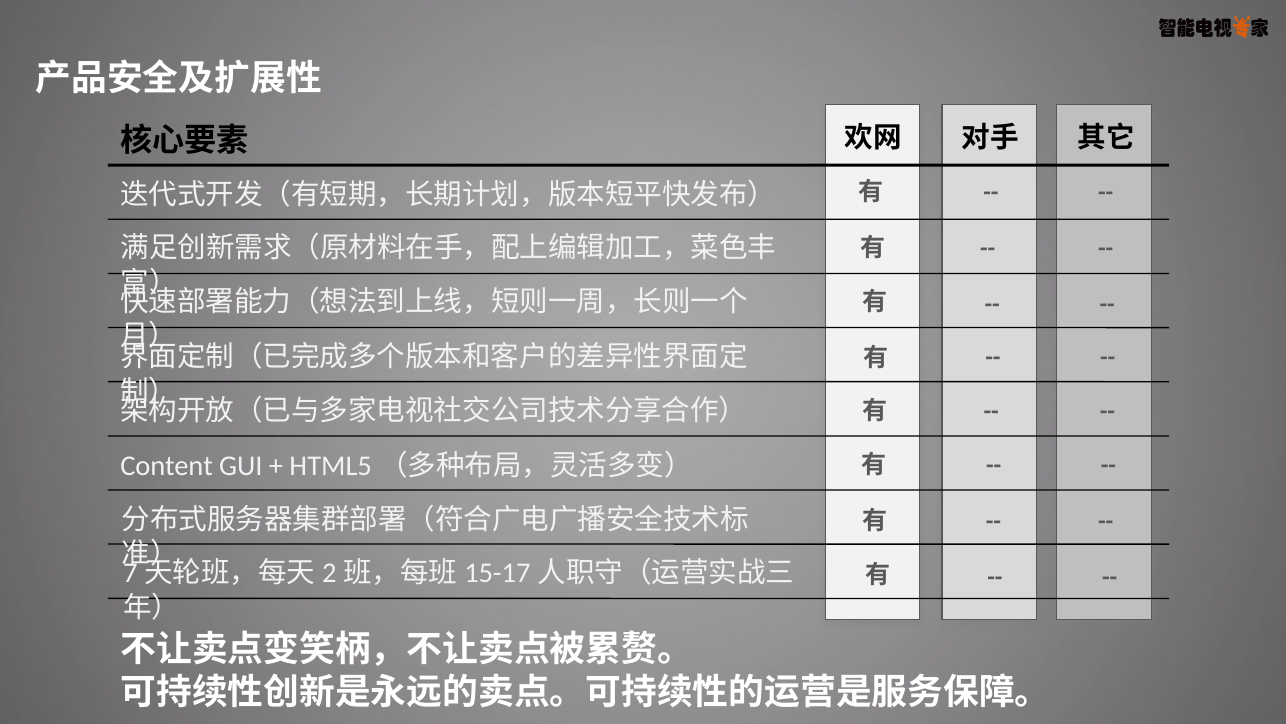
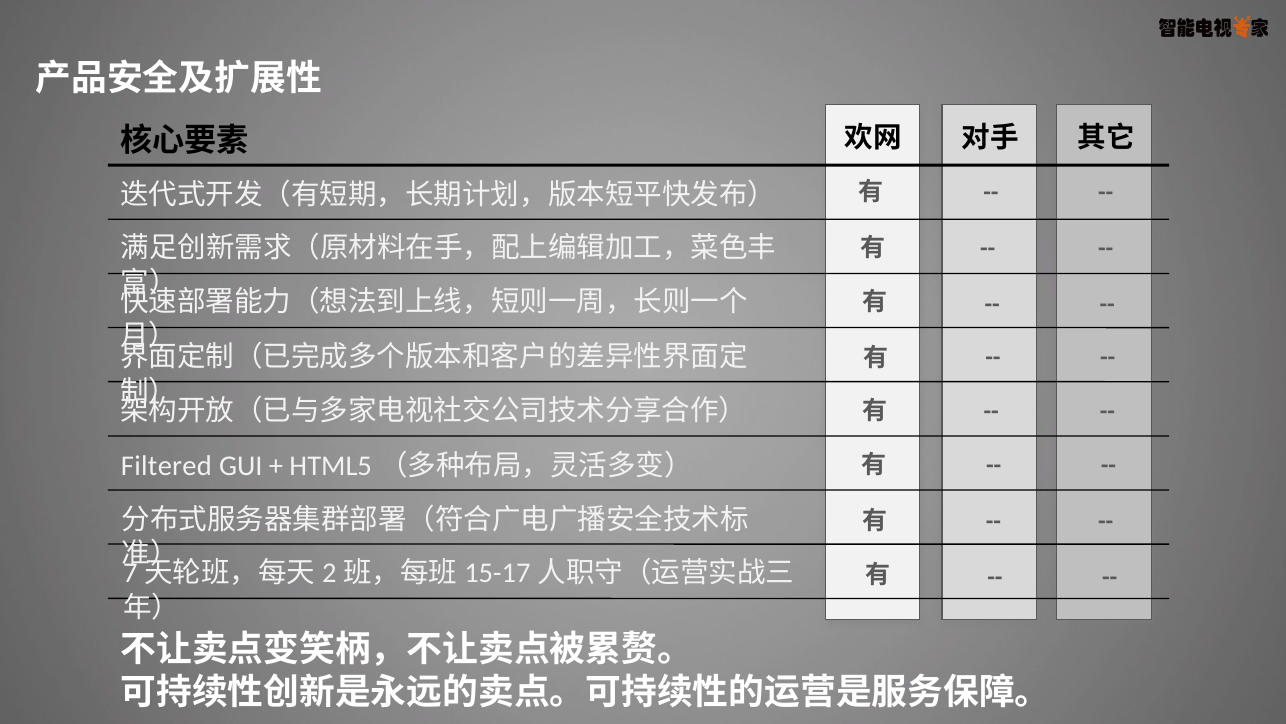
Content: Content -> Filtered (166, 466)
